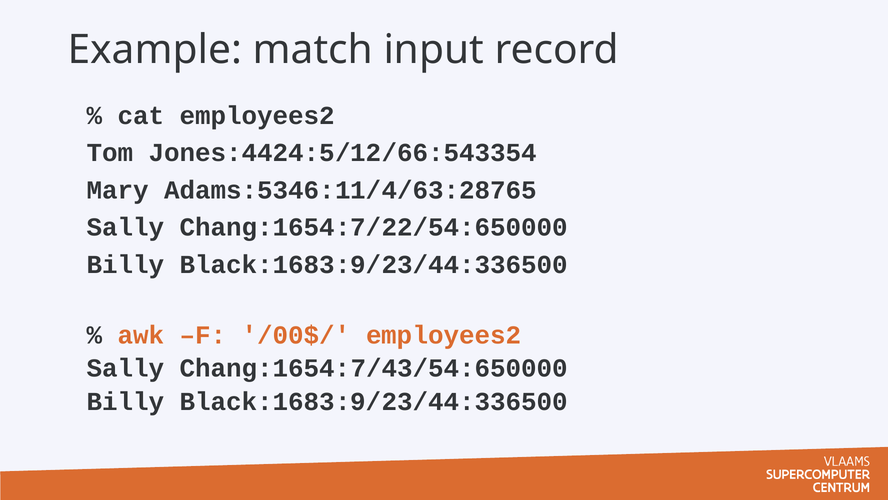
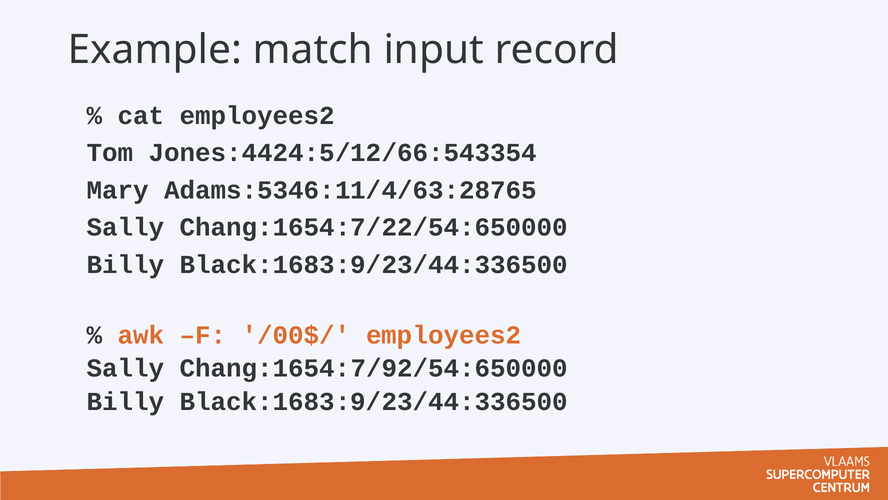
Chang:1654:7/43/54:650000: Chang:1654:7/43/54:650000 -> Chang:1654:7/92/54:650000 (374, 368)
